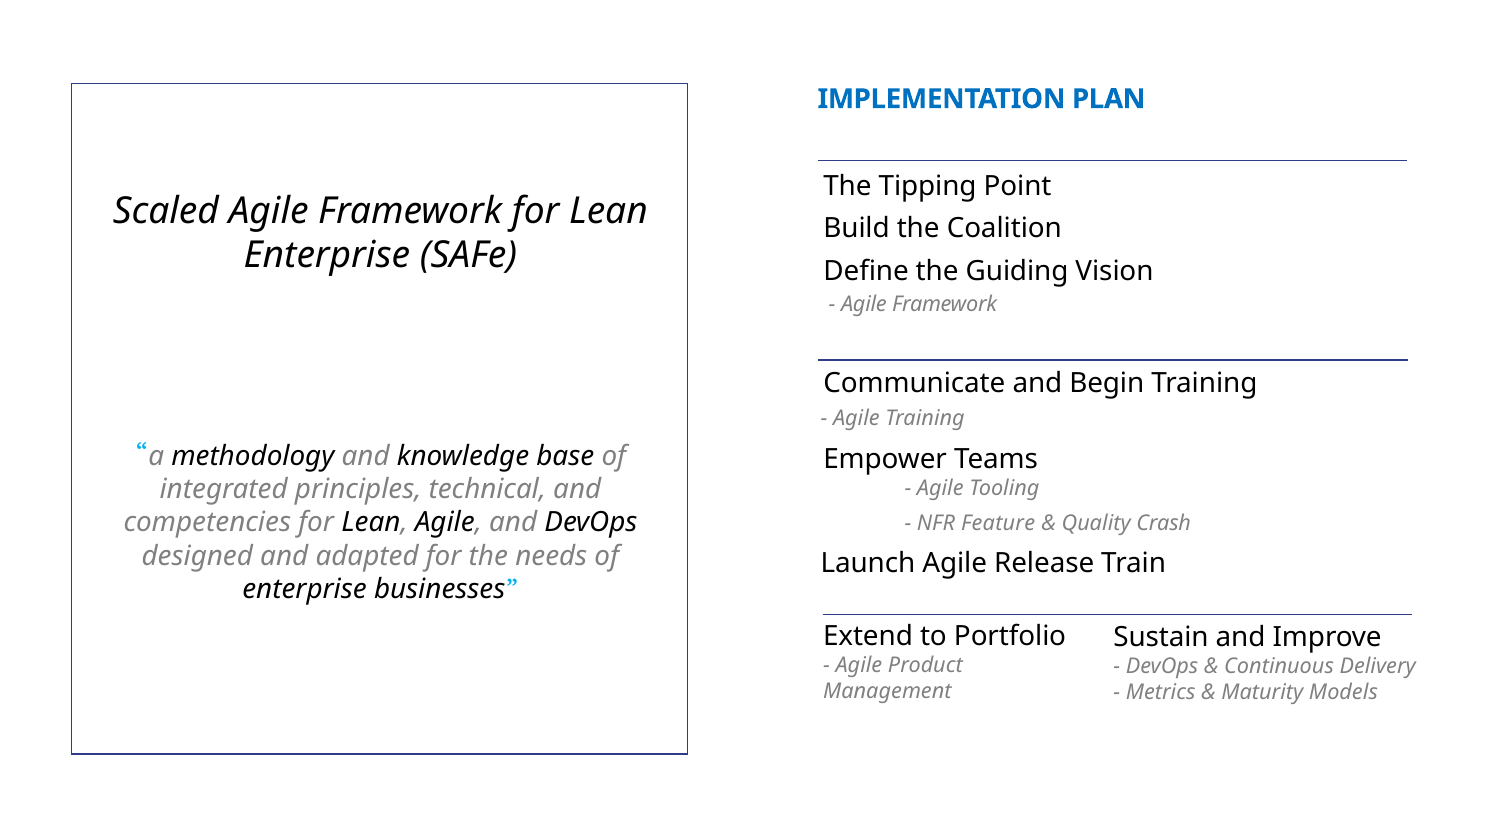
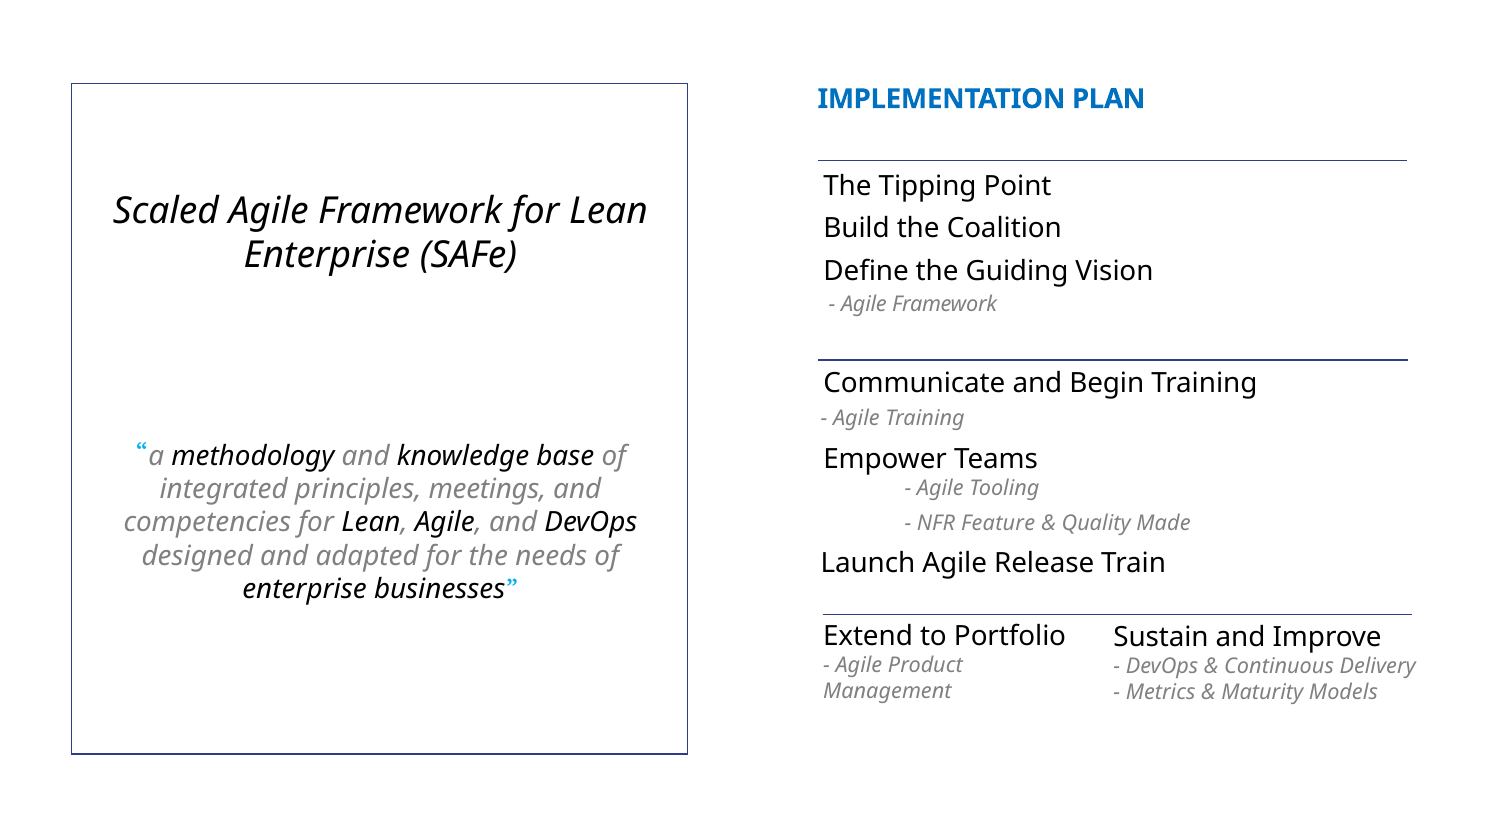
technical: technical -> meetings (487, 489)
Crash: Crash -> Made (1163, 524)
